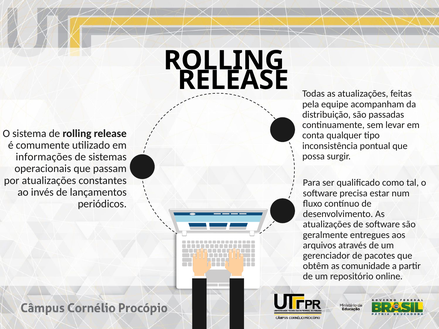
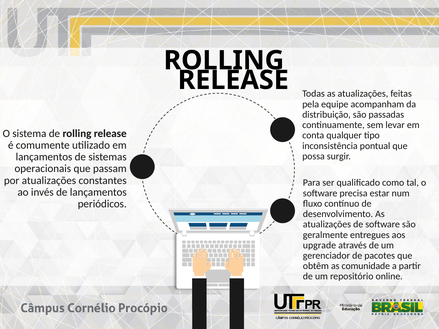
informações: informações -> lançamentos (44, 157)
arquivos: arquivos -> upgrade (319, 245)
